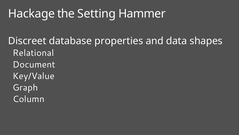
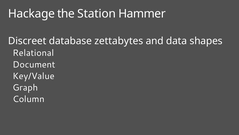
Setting: Setting -> Station (97, 14)
properties: properties -> zettabytes (119, 41)
